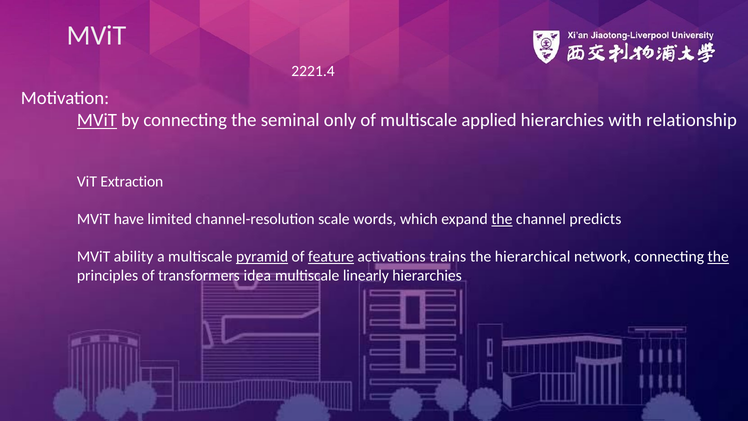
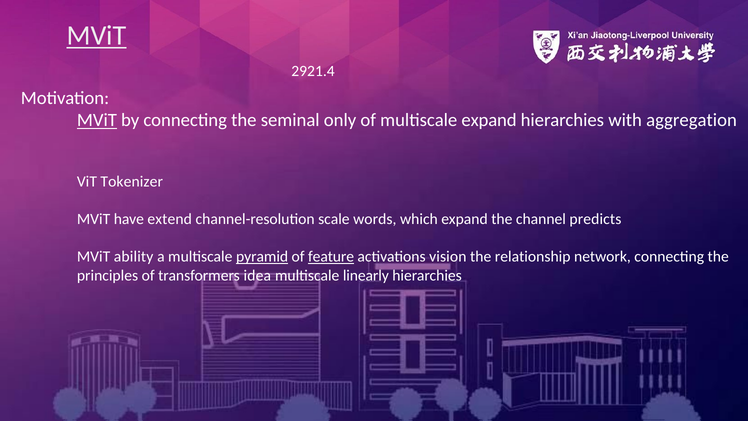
MViT underline: none -> present (97, 36)
2221.4: 2221.4 -> 2921.4 (313, 71)
multiscale applied: applied -> expand (489, 120)
relationship: relationship -> aggregation (692, 120)
Extraction: Extraction -> Tokenizer (132, 182)
limited: limited -> extend (170, 219)
the underline: present -> none (502, 219)
trains: trains -> vision (448, 257)
hierarchical: hierarchical -> relationship (533, 257)
the underline: present -> none (718, 257)
